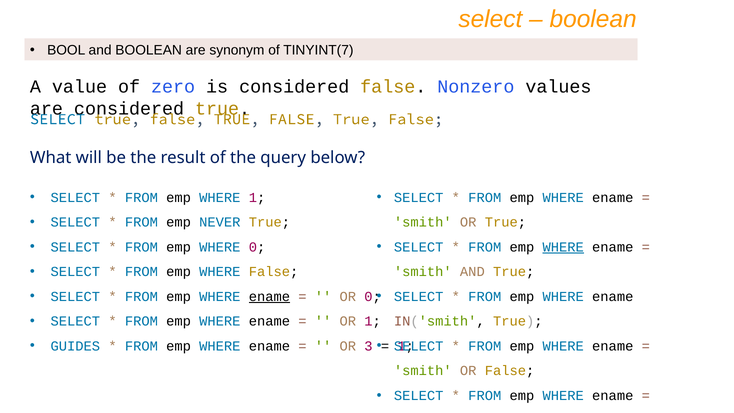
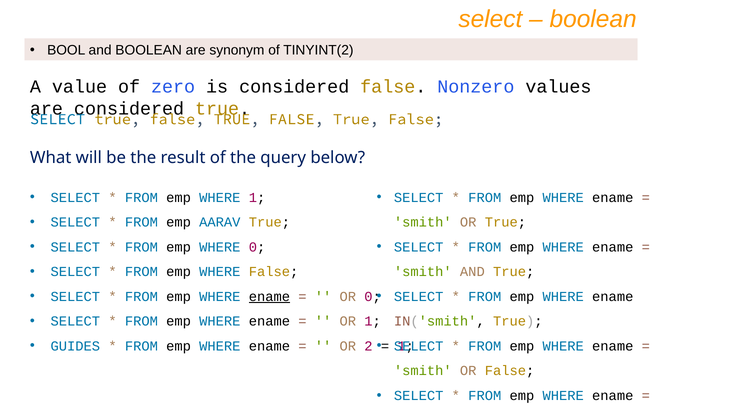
TINYINT(7: TINYINT(7 -> TINYINT(2 (318, 50)
NEVER: NEVER -> AARAV (220, 222)
WHERE underline: present -> none (563, 247)
3: 3 -> 2 (368, 346)
